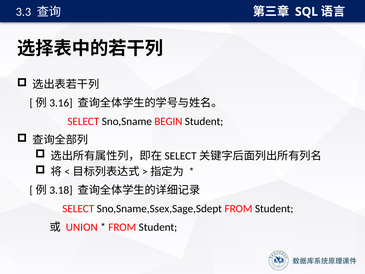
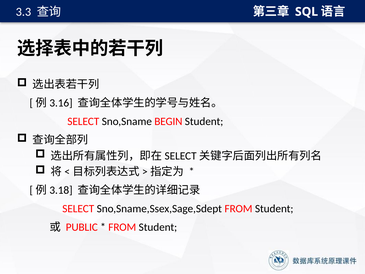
UNION: UNION -> PUBLIC (82, 227)
